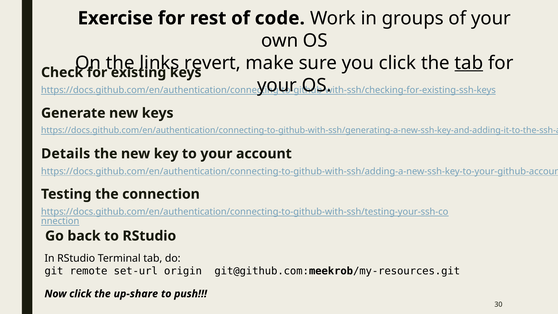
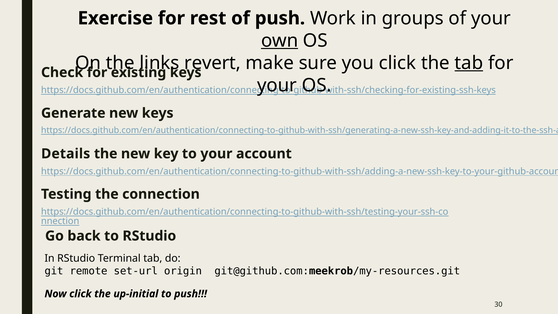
of code: code -> push (280, 18)
own underline: none -> present (280, 41)
up-share: up-share -> up-initial (136, 294)
